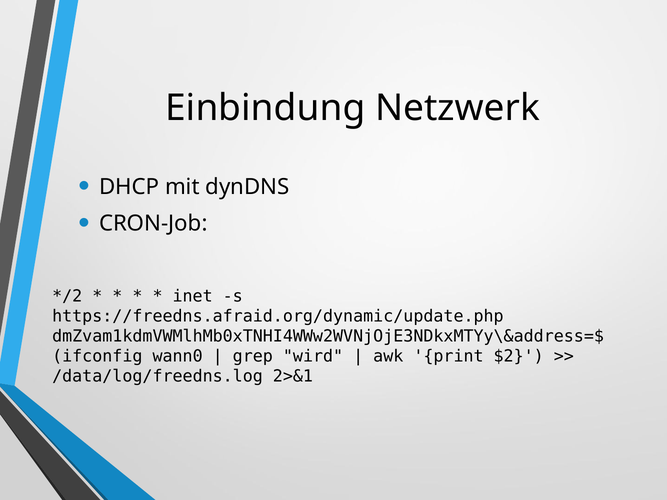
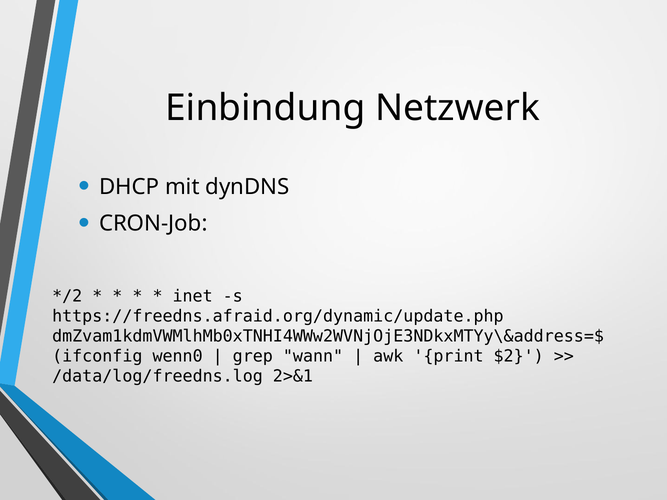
wann0: wann0 -> wenn0 (178, 356)
wird: wird -> wann (313, 356)
